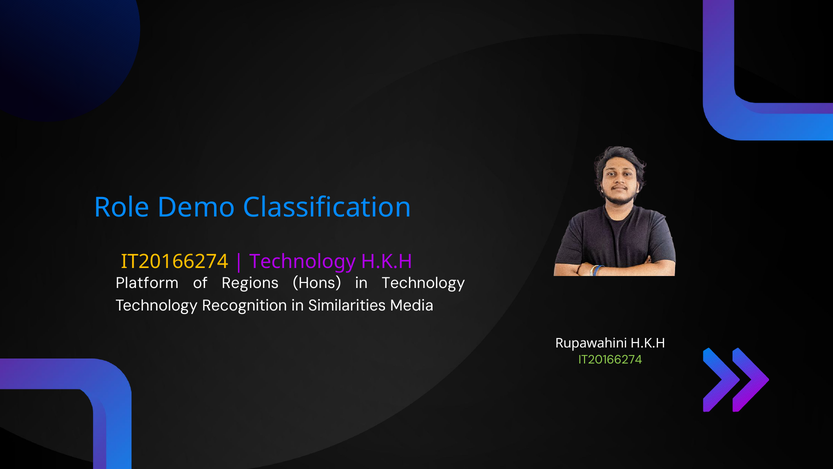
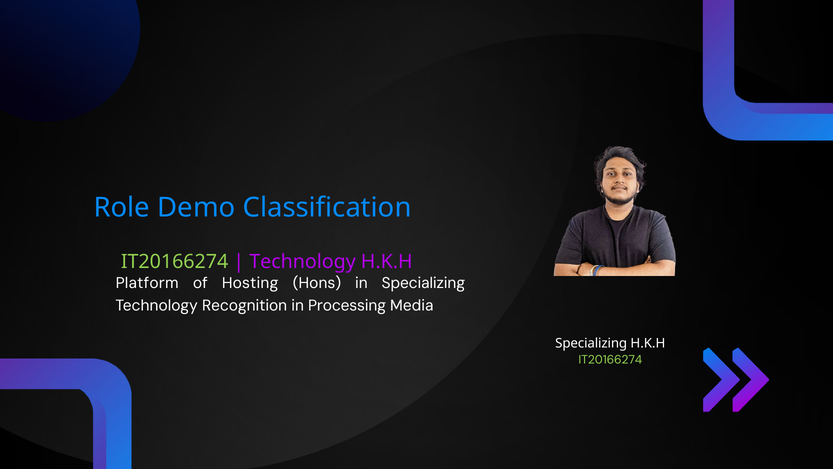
IT20166274 colour: yellow -> light green (175, 262)
Regions: Regions -> Hosting (250, 283)
in Technology: Technology -> Specializing (423, 283)
Similarities: Similarities -> Processing (347, 305)
Rupawahini: Rupawahini -> Specializing (591, 343)
